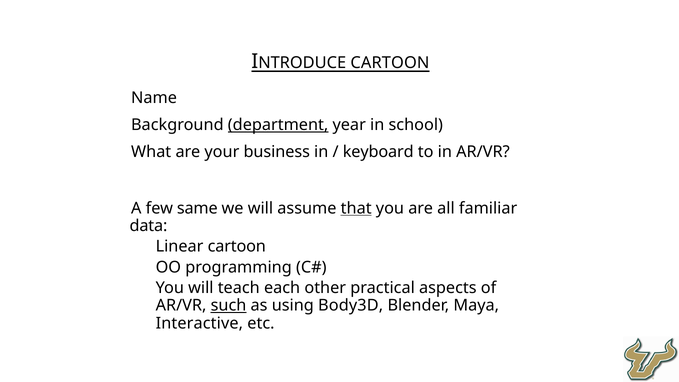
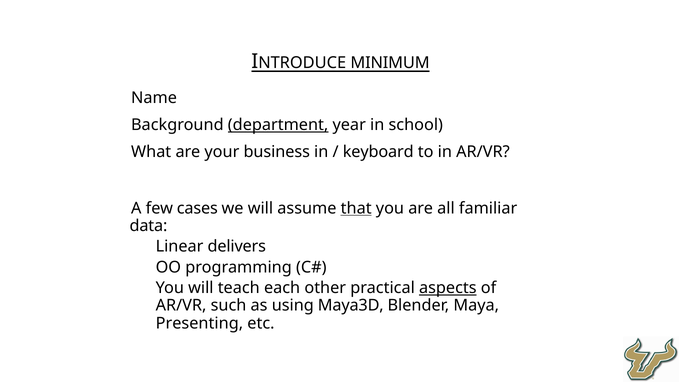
CARTOON: CARTOON -> MINIMUM (390, 63)
same: same -> cases (197, 208)
Linear cartoon: cartoon -> delivers (237, 247)
aspects underline: none -> present (448, 288)
such underline: present -> none (229, 306)
Body3D: Body3D -> Maya3D (351, 306)
Interactive: Interactive -> Presenting (199, 323)
